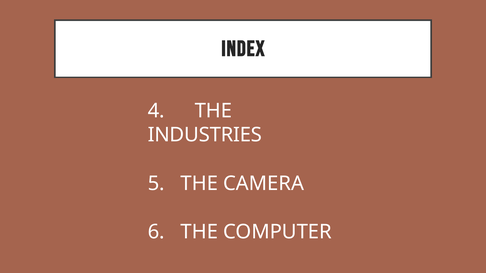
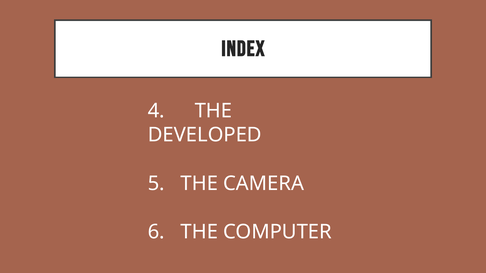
INDUSTRIES: INDUSTRIES -> DEVELOPED (205, 135)
